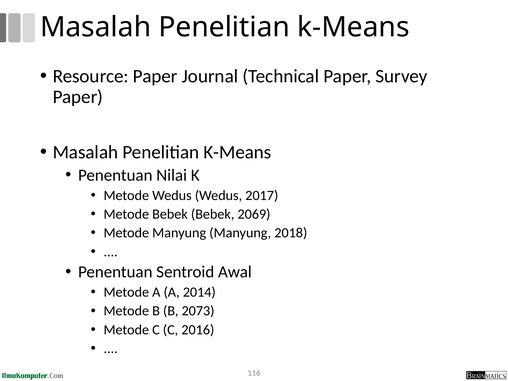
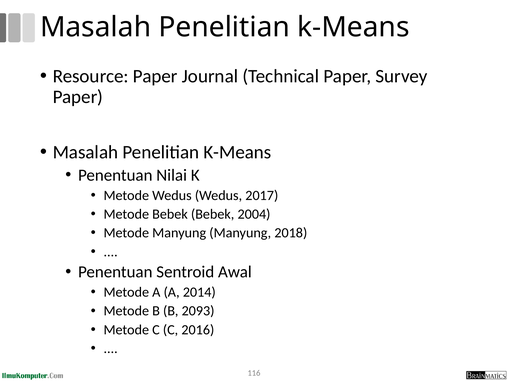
2069: 2069 -> 2004 (254, 214)
2073: 2073 -> 2093 (198, 311)
